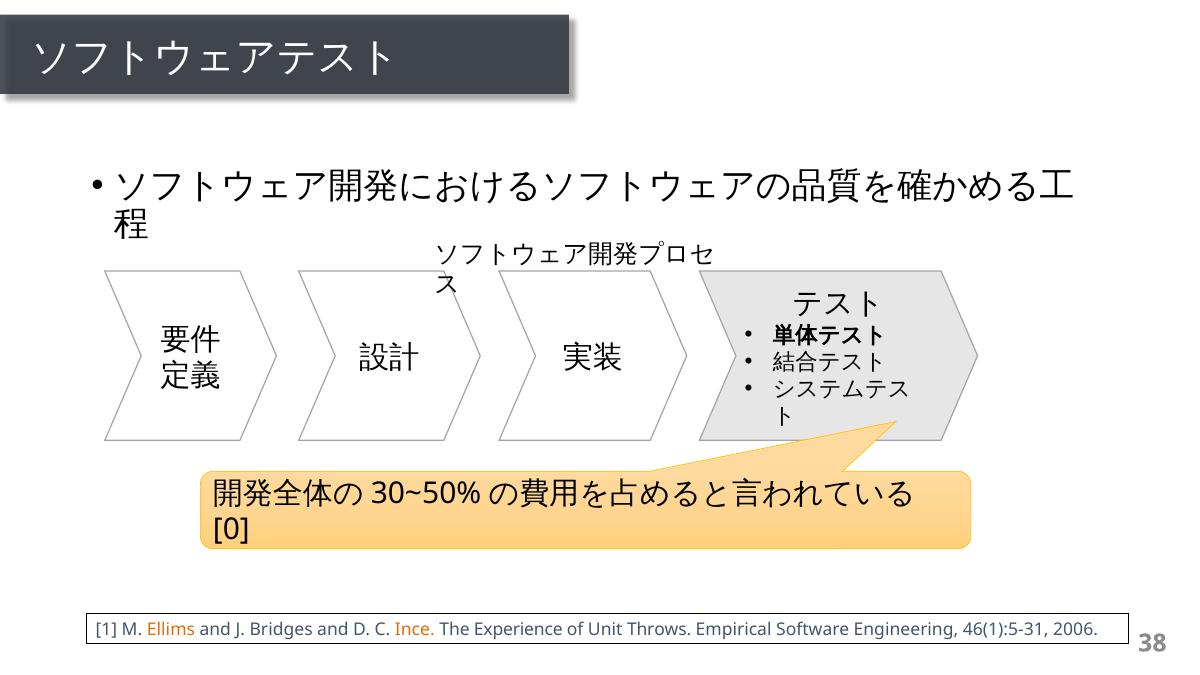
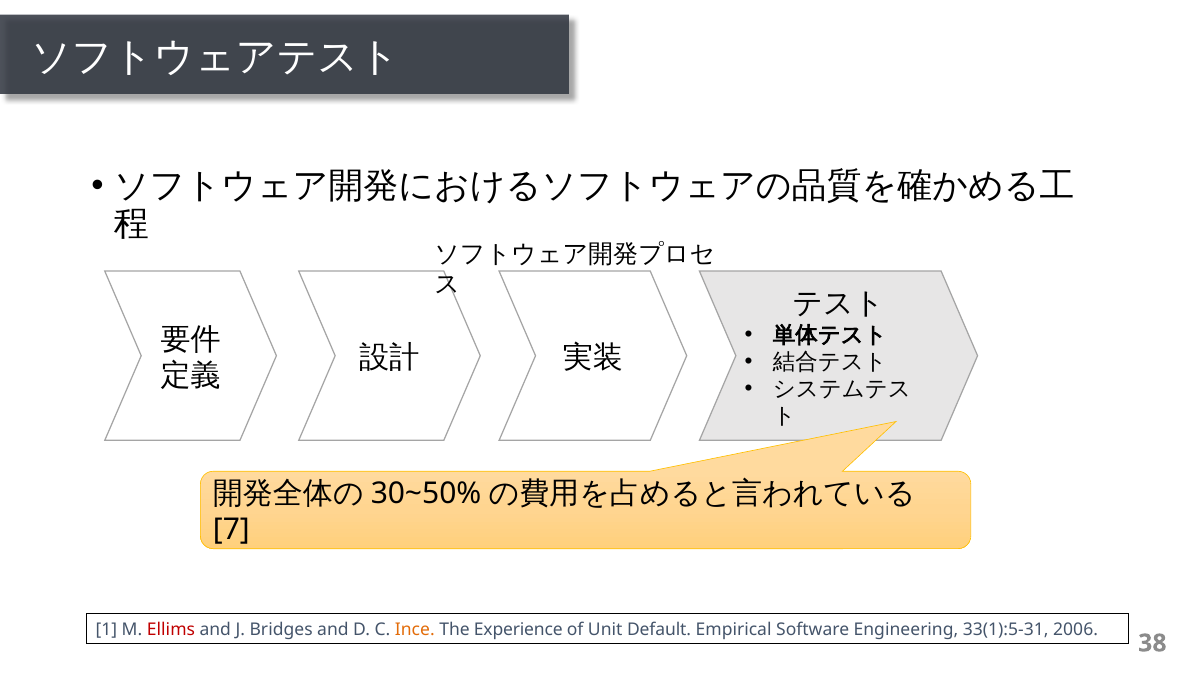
0: 0 -> 7 (231, 530)
Ellims colour: orange -> red (171, 629)
Throws: Throws -> Default (659, 629)
46(1):5-31: 46(1):5-31 -> 33(1):5-31 (1006, 629)
